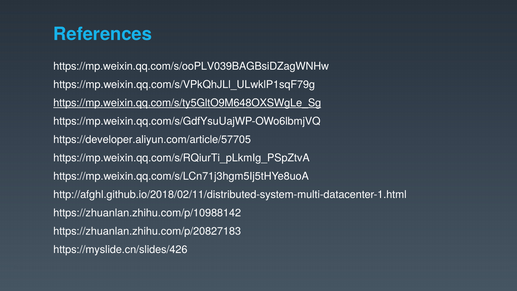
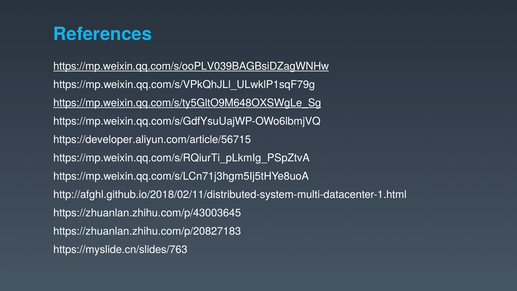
https://mp.weixin.qq.com/s/ooPLV039BAGBsiDZagWNHw underline: none -> present (191, 66)
https://developer.aliyun.com/article/57705: https://developer.aliyun.com/article/57705 -> https://developer.aliyun.com/article/56715 (152, 139)
https://zhuanlan.zhihu.com/p/10988142: https://zhuanlan.zhihu.com/p/10988142 -> https://zhuanlan.zhihu.com/p/43003645 (147, 213)
https://myslide.cn/slides/426: https://myslide.cn/slides/426 -> https://myslide.cn/slides/763 (120, 249)
